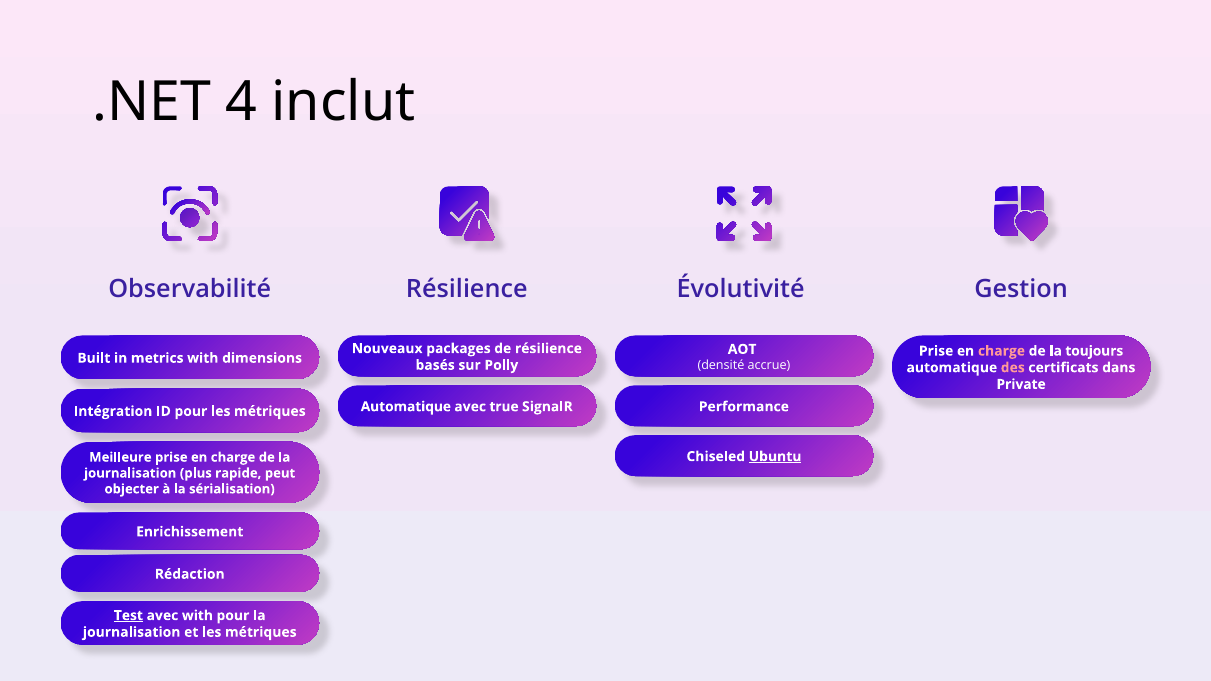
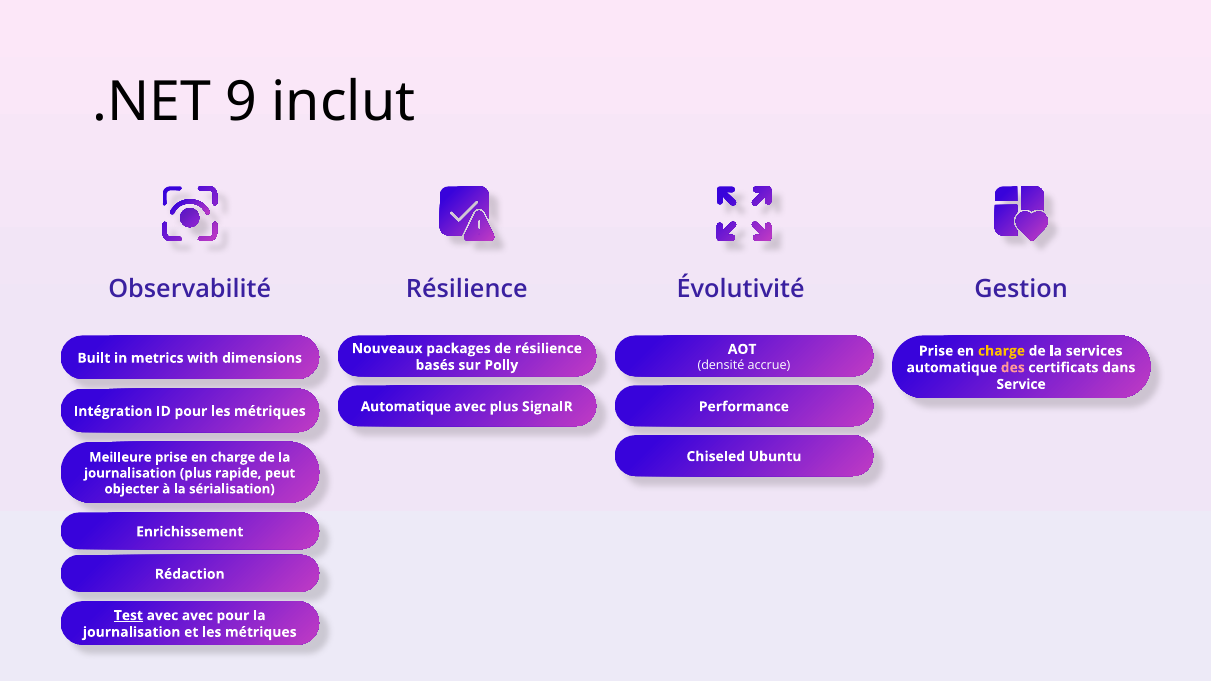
4: 4 -> 9 (241, 102)
charge colour: pink -> yellow (1001, 351)
toujours: toujours -> services (1094, 351)
Private: Private -> Service (1021, 384)
avec true: true -> plus (504, 407)
Ubuntu underline: present -> none (775, 457)
avec with: with -> avec (197, 616)
